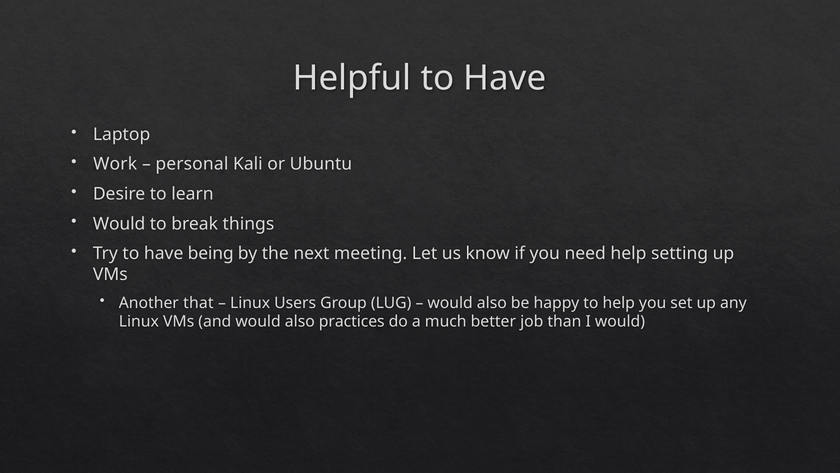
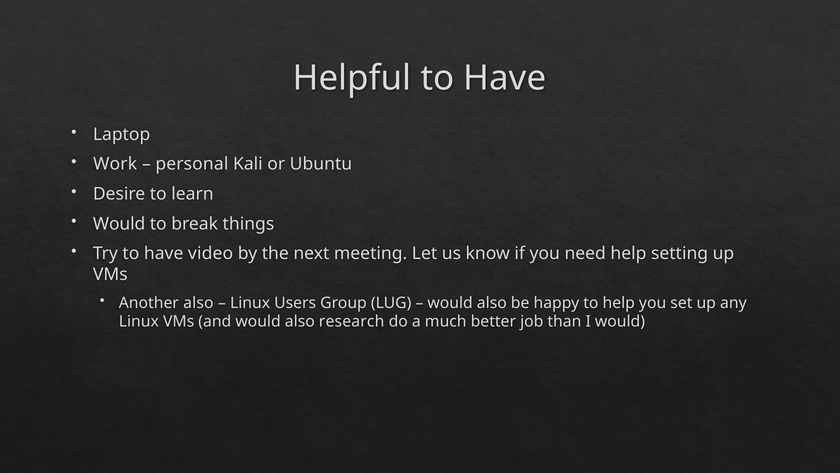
being: being -> video (211, 253)
Another that: that -> also (198, 303)
practices: practices -> research (352, 321)
